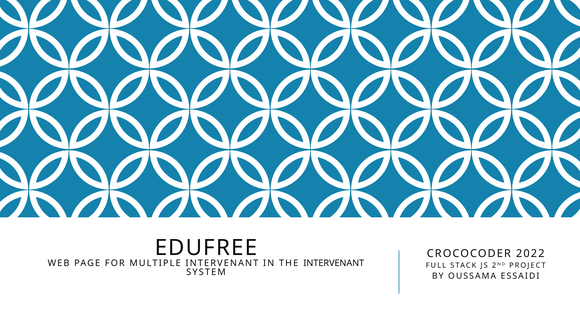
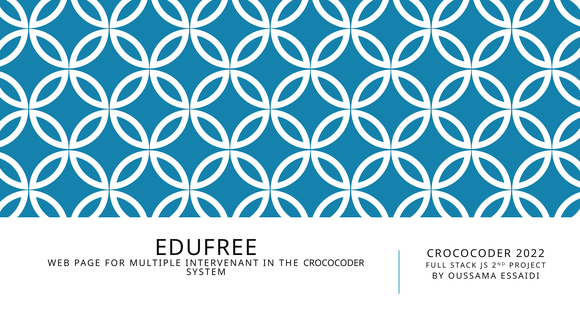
THE INTERVENANT: INTERVENANT -> CROCOCODER (334, 264)
